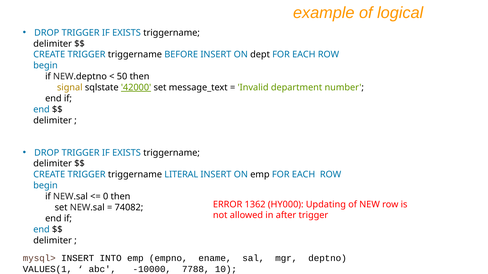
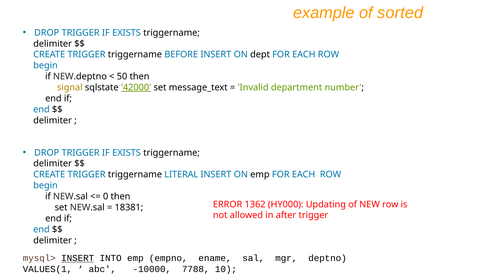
logical: logical -> sorted (400, 13)
74082: 74082 -> 18381 (129, 208)
INSERT underline: none -> present (78, 259)
